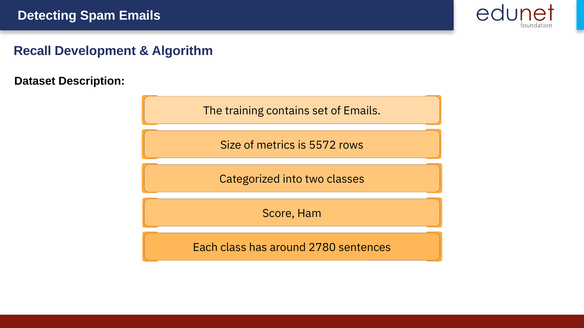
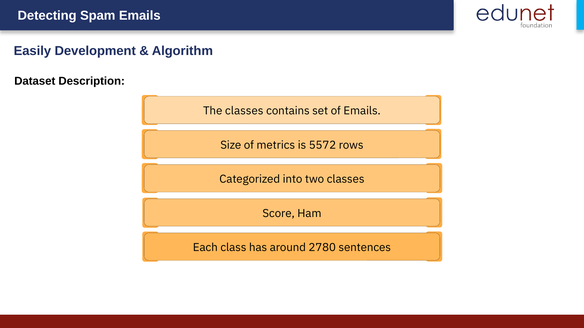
Recall: Recall -> Easily (32, 51)
The training: training -> classes (244, 111)
